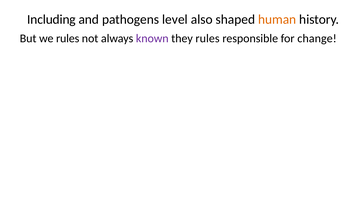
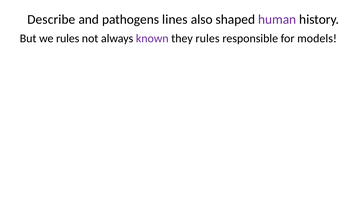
Including: Including -> Describe (51, 19)
level: level -> lines (175, 19)
human colour: orange -> purple (277, 19)
change: change -> models (317, 38)
